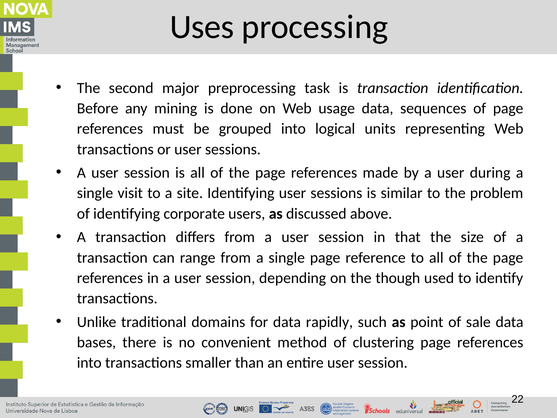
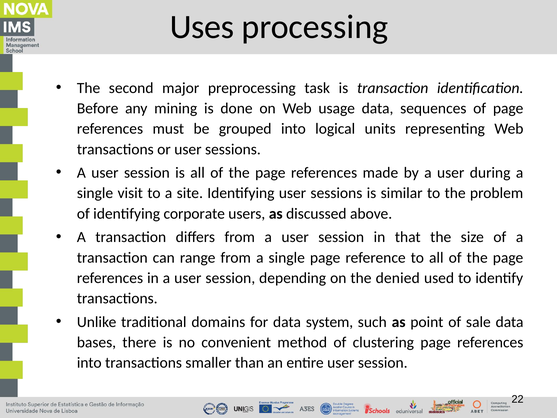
though: though -> denied (398, 278)
rapidly: rapidly -> system (329, 322)
